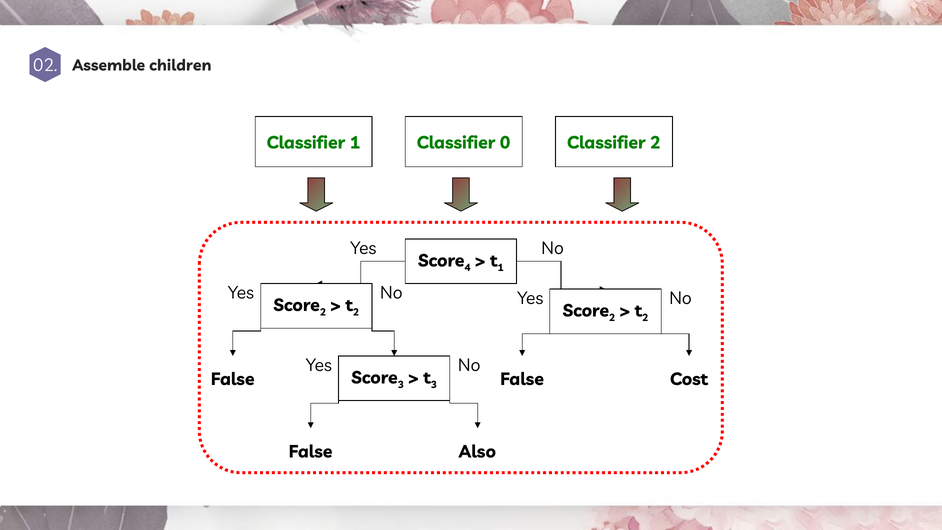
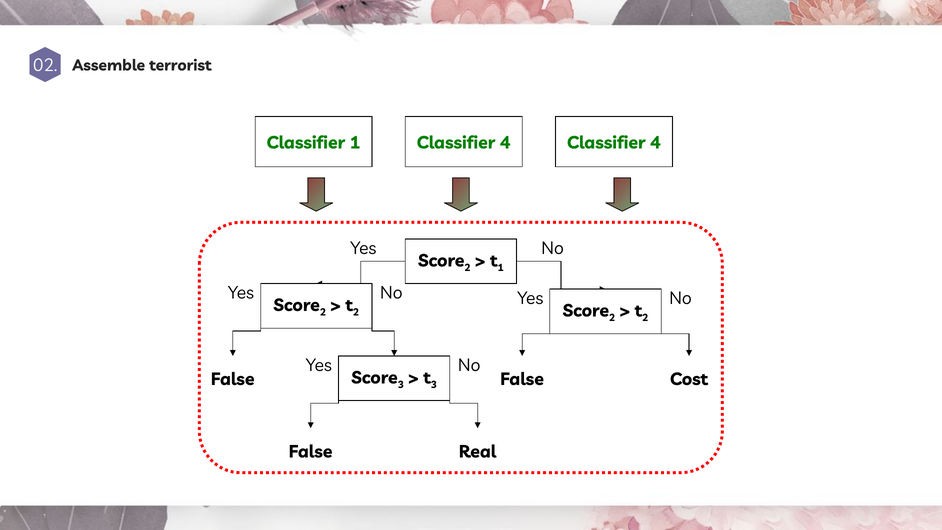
children: children -> terrorist (180, 65)
1 Classifier 0: 0 -> 4 (505, 143)
2: 2 -> 4 (655, 143)
4: 4 -> 2 (468, 268)
Also: Also -> Real (478, 452)
